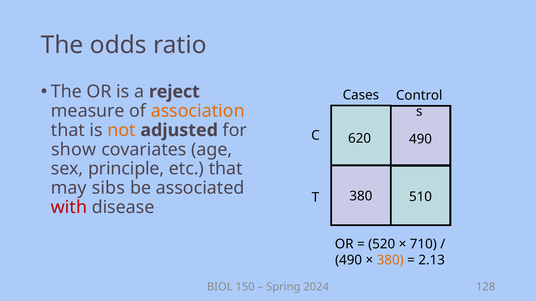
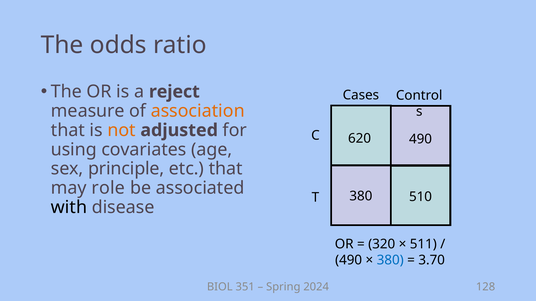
show: show -> using (74, 150)
sibs: sibs -> role (108, 188)
with colour: red -> black (69, 208)
520: 520 -> 320 (382, 244)
710: 710 -> 511 (423, 244)
380 colour: orange -> blue (390, 261)
2.13: 2.13 -> 3.70 (432, 261)
150: 150 -> 351 (245, 287)
